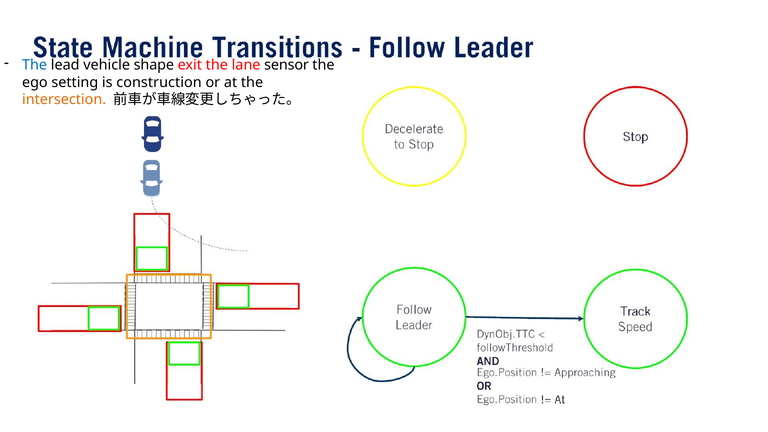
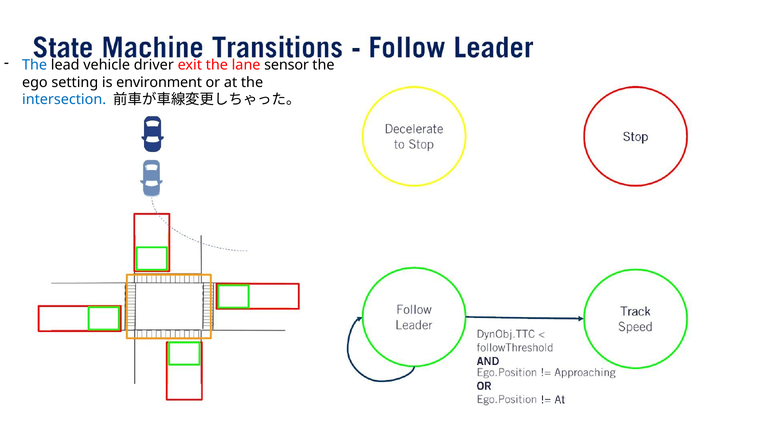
shape: shape -> driver (154, 65)
construction: construction -> environment (159, 82)
intersection colour: orange -> blue (64, 100)
